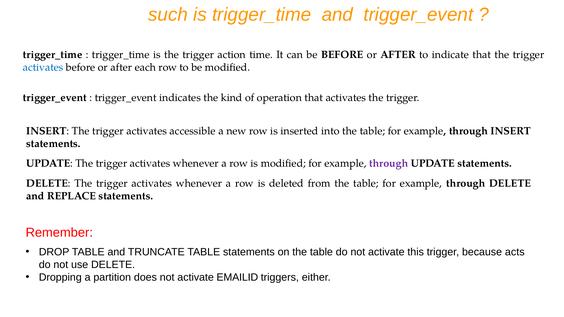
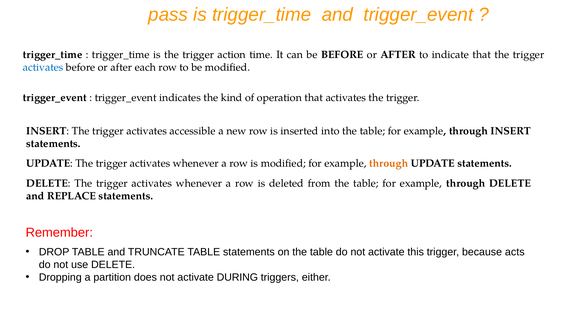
such: such -> pass (168, 15)
through colour: purple -> orange (389, 164)
EMAILID: EMAILID -> DURING (237, 278)
